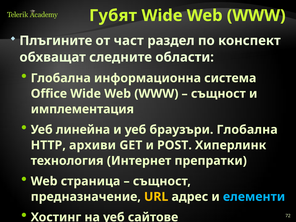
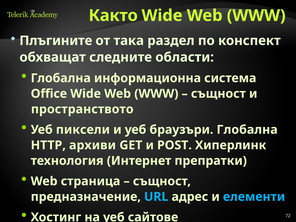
Губят: Губят -> Както (113, 16)
част: част -> така (129, 41)
имплементация: имплементация -> пространството (82, 109)
линейна: линейна -> пиксели (83, 130)
URL colour: yellow -> light blue (156, 197)
